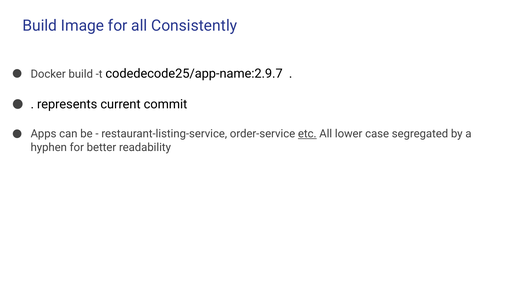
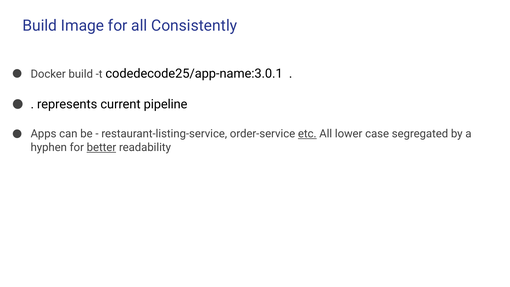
codedecode25/app-name:2.9.7: codedecode25/app-name:2.9.7 -> codedecode25/app-name:3.0.1 (194, 74)
commit: commit -> pipeline (166, 104)
better underline: none -> present (101, 147)
